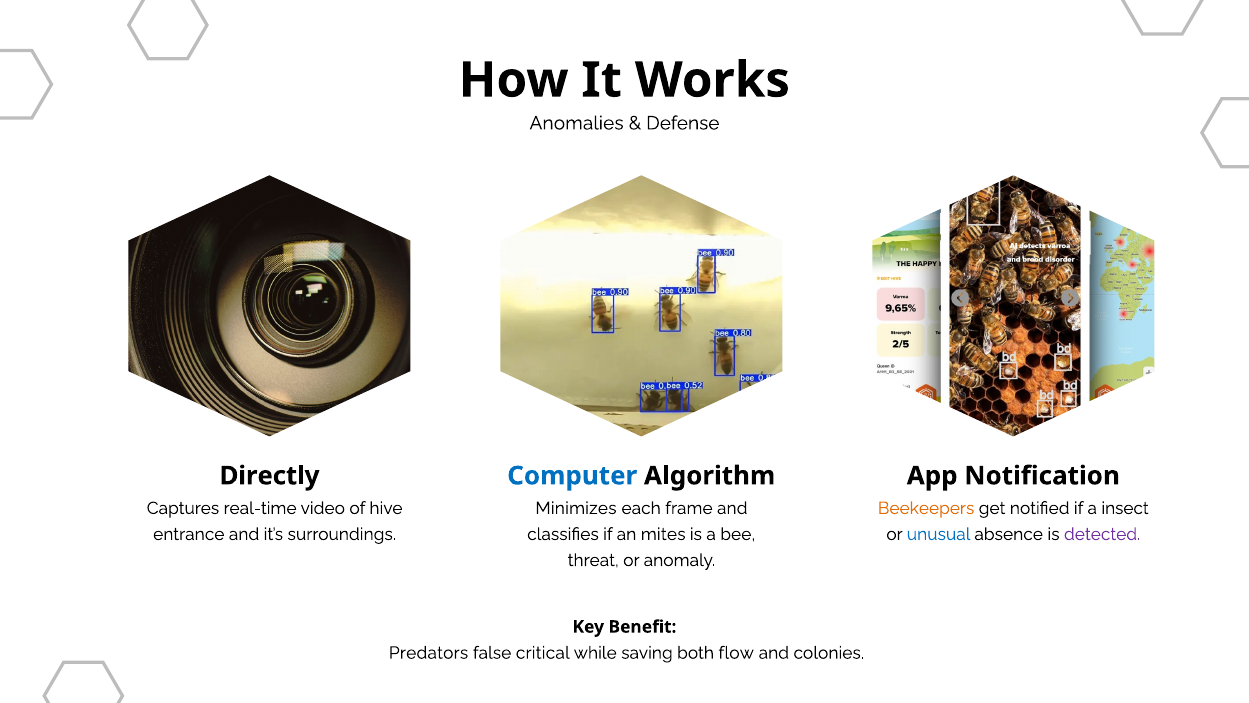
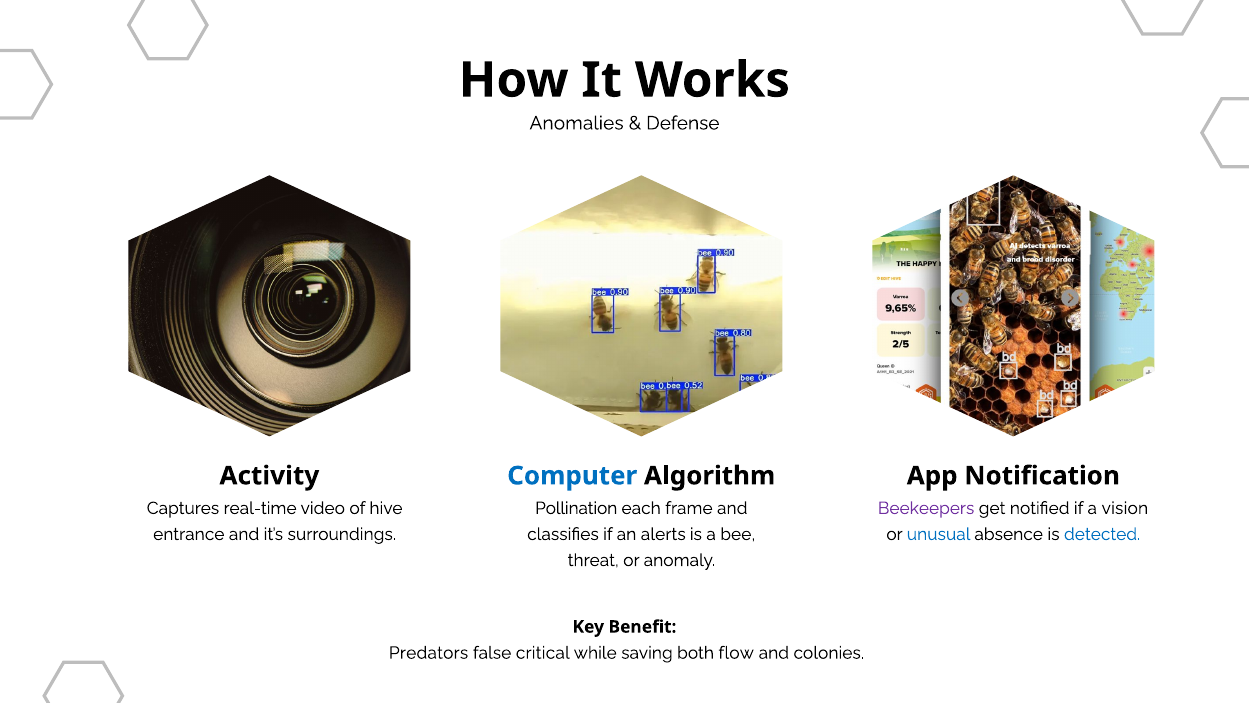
Directly: Directly -> Activity (269, 476)
Minimizes: Minimizes -> Pollination (576, 508)
Beekeepers colour: orange -> purple (926, 508)
insect: insect -> vision (1125, 508)
mites: mites -> alerts (663, 534)
detected colour: purple -> blue (1102, 534)
